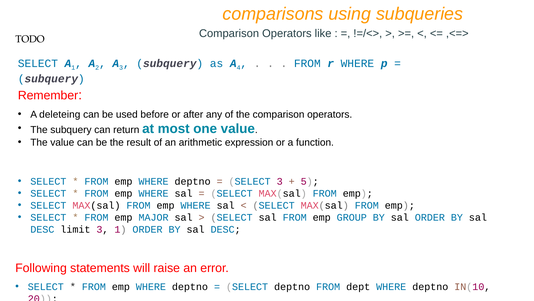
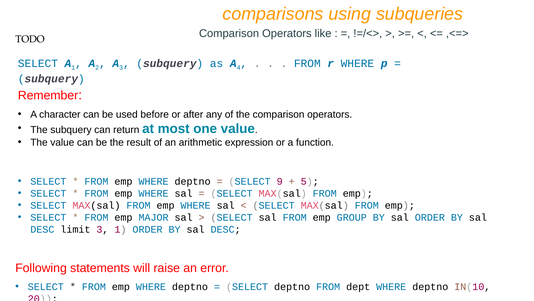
deleteing: deleteing -> character (60, 114)
SELECT 3: 3 -> 9 (280, 181)
